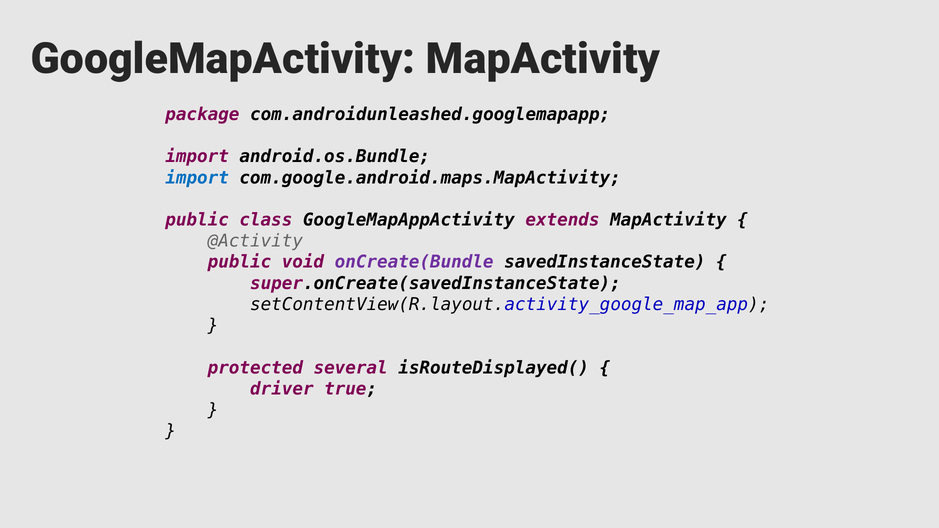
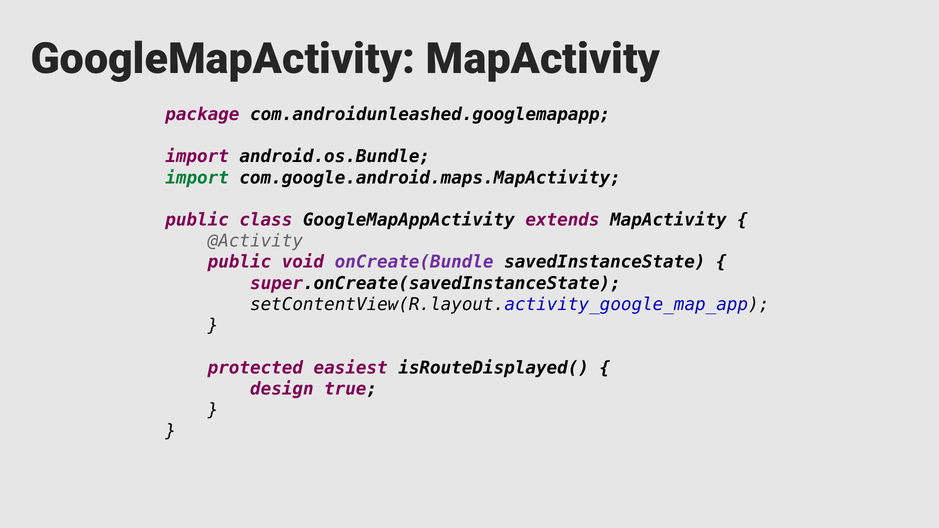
import colour: blue -> green (197, 178)
several: several -> easiest (351, 368)
driver: driver -> design (282, 389)
